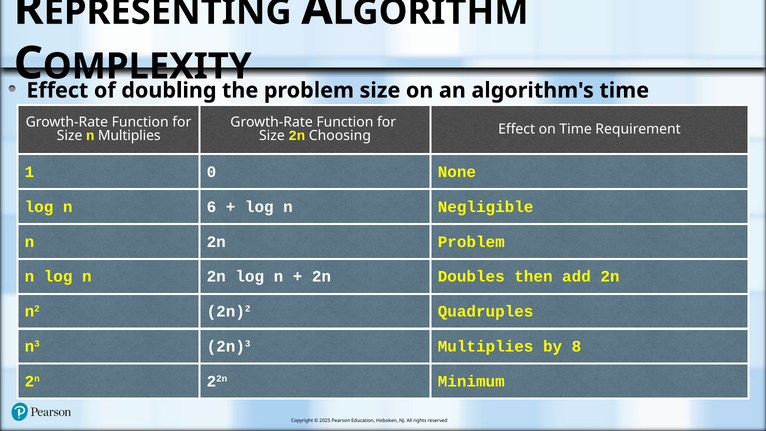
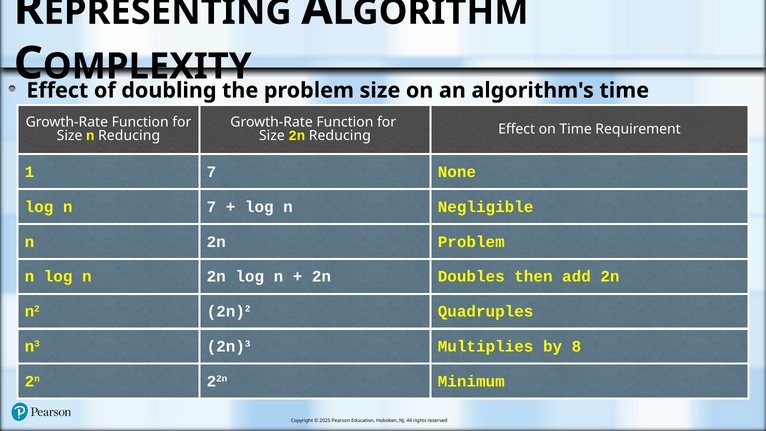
n Multiplies: Multiplies -> Reducing (129, 136)
2n Choosing: Choosing -> Reducing (340, 136)
1 0: 0 -> 7 (212, 172)
n 6: 6 -> 7 (212, 207)
